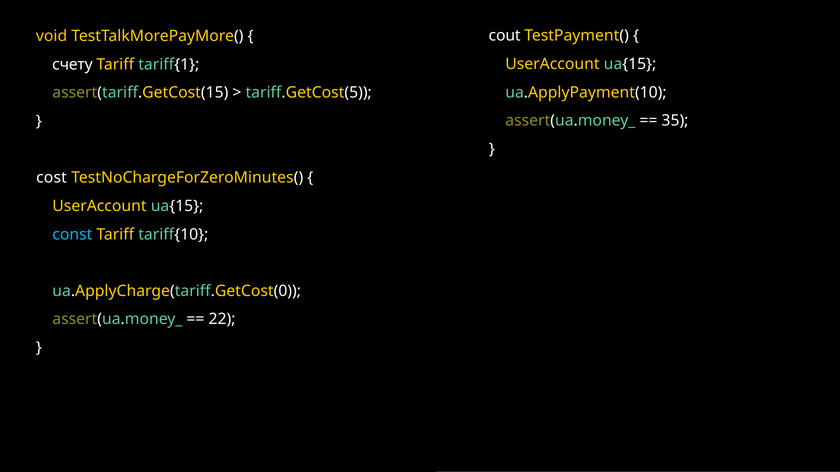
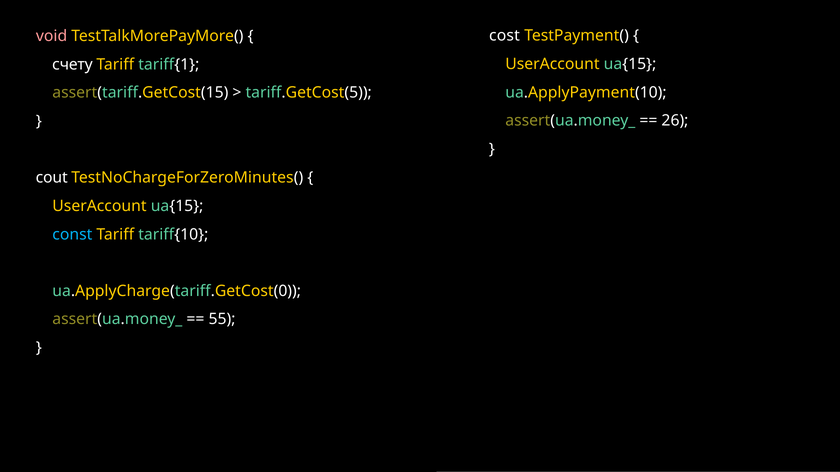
cout: cout -> cost (504, 36)
void colour: yellow -> pink (52, 36)
35: 35 -> 26 (675, 121)
cost: cost -> cout (52, 178)
22: 22 -> 55 (222, 320)
